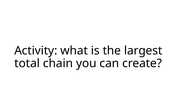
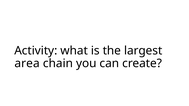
total: total -> area (27, 64)
